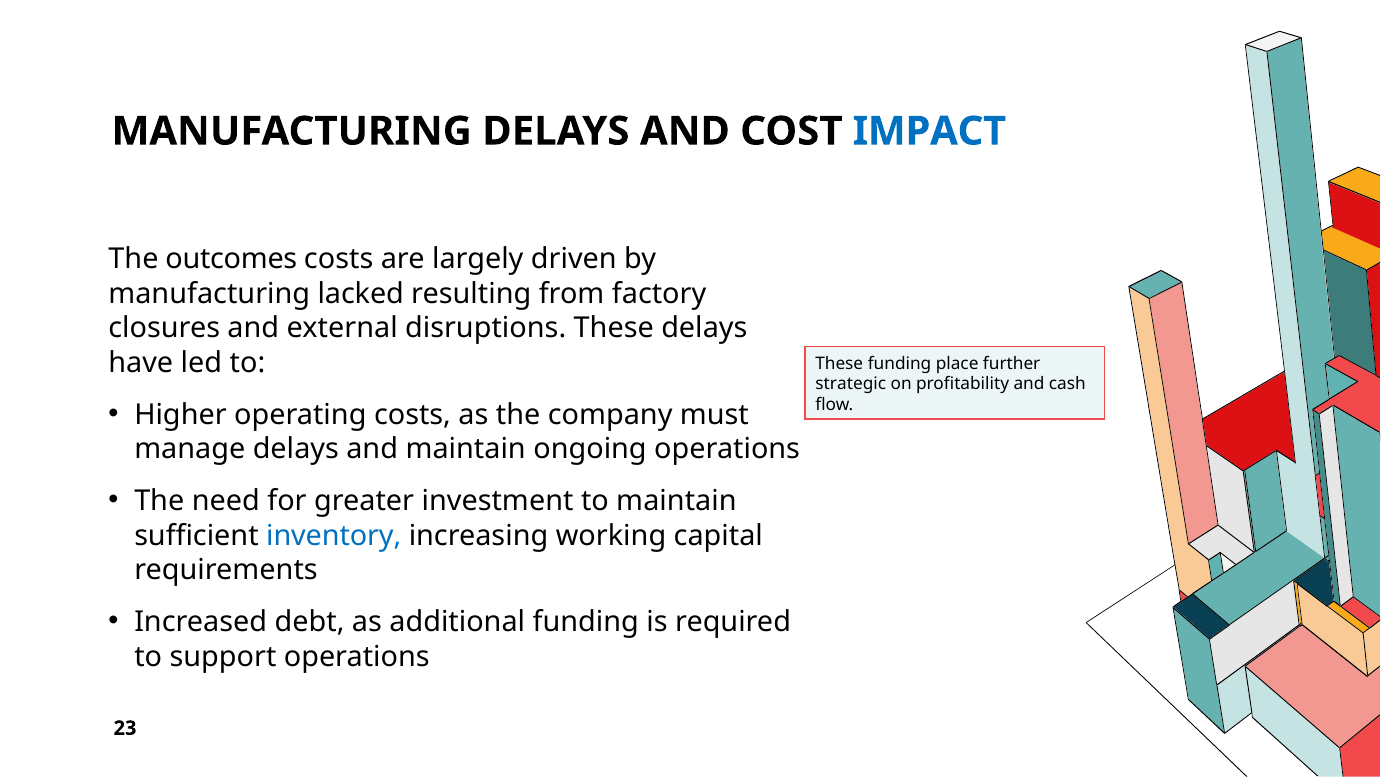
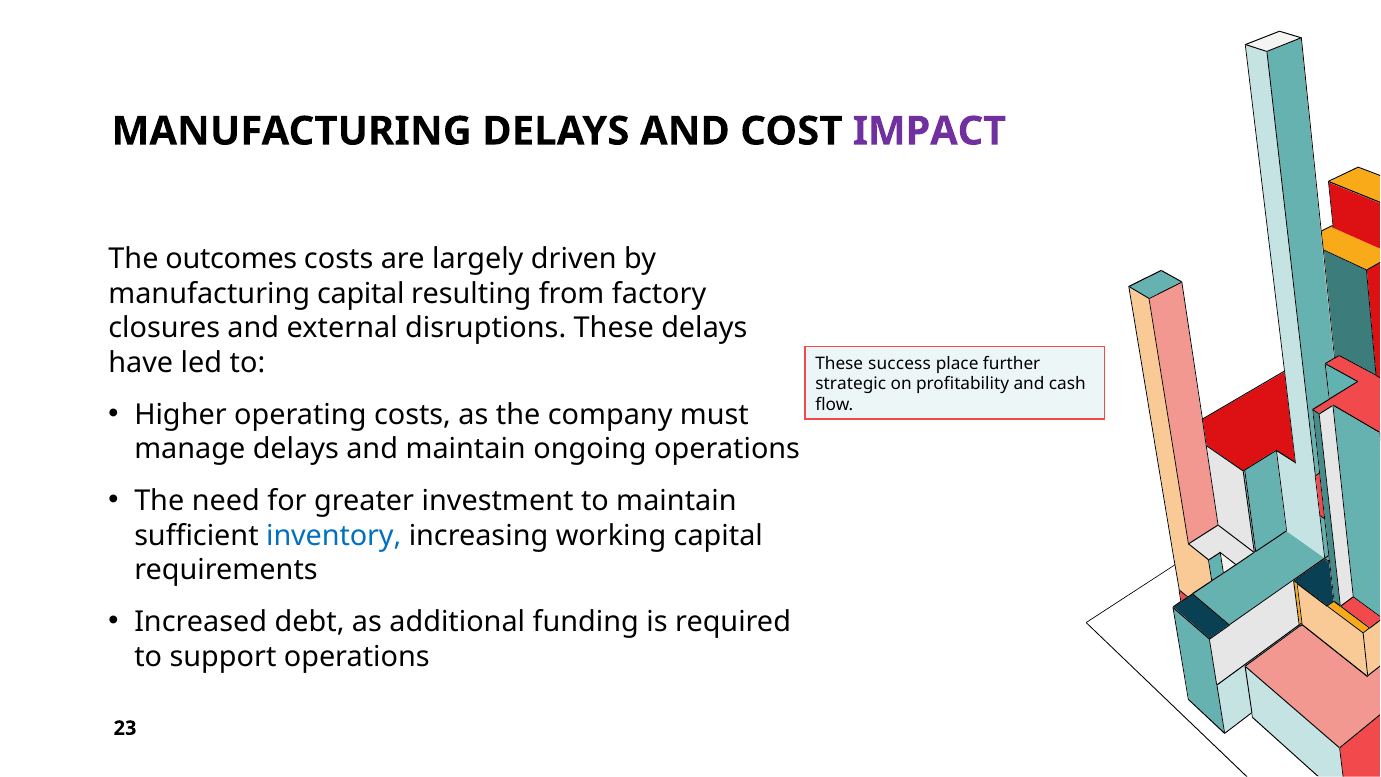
IMPACT colour: blue -> purple (929, 131)
manufacturing lacked: lacked -> capital (361, 294)
These funding: funding -> success (899, 363)
